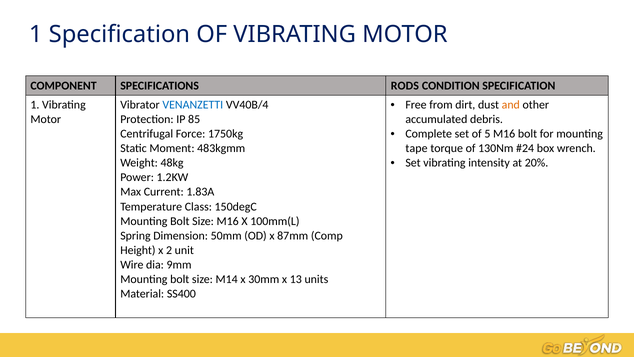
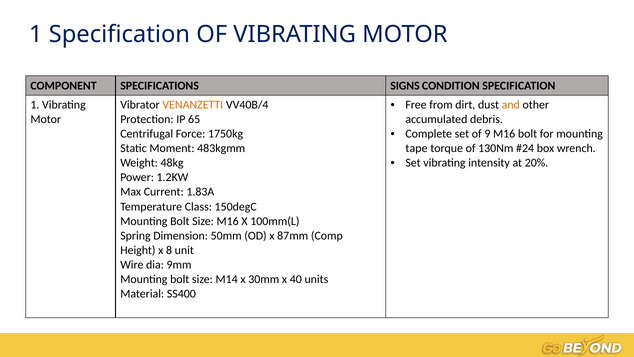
RODS: RODS -> SIGNS (405, 86)
VENANZETTI colour: blue -> orange (193, 105)
85: 85 -> 65 (194, 119)
5: 5 -> 9 (487, 134)
2: 2 -> 8 (169, 250)
13: 13 -> 40 (296, 279)
